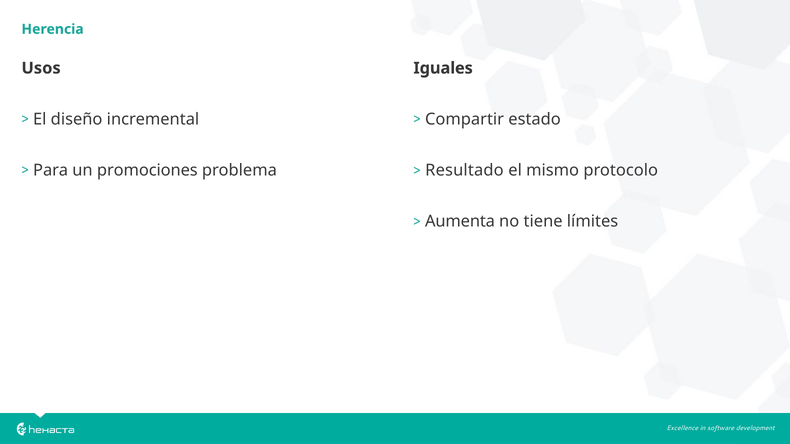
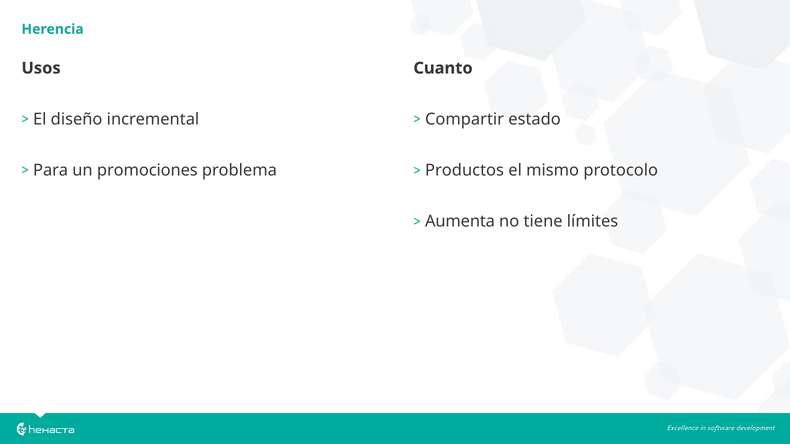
Iguales: Iguales -> Cuanto (443, 68)
Resultado: Resultado -> Productos (465, 170)
